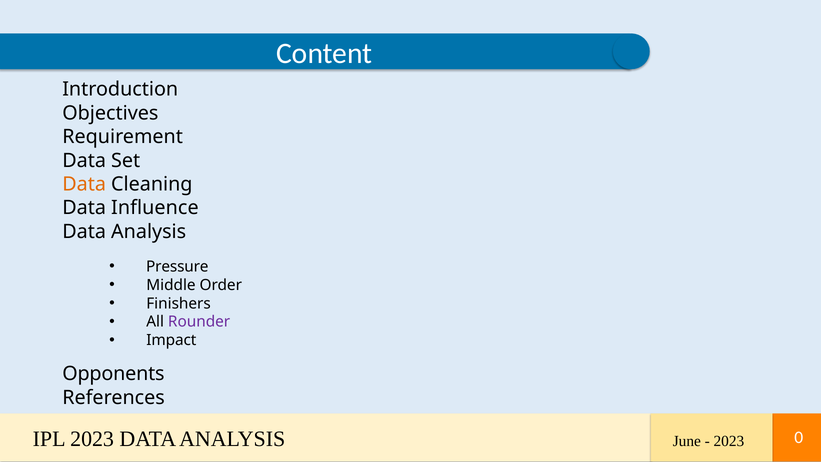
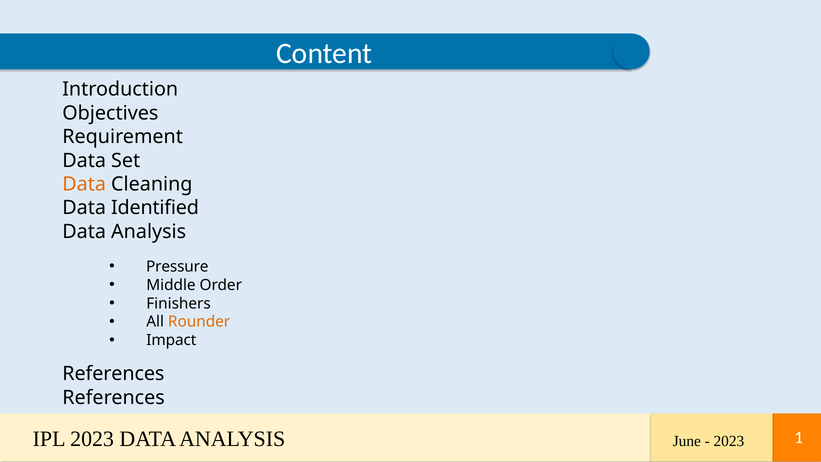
Influence: Influence -> Identified (155, 208)
Rounder colour: purple -> orange (199, 322)
Opponents: Opponents -> References (113, 374)
0: 0 -> 1 (799, 437)
